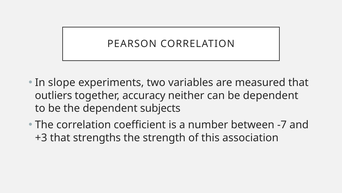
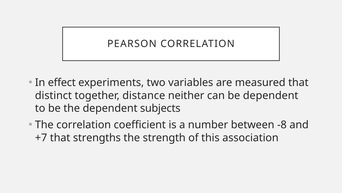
slope: slope -> effect (62, 82)
outliers: outliers -> distinct (53, 95)
accuracy: accuracy -> distance (144, 95)
-7: -7 -> -8 (282, 124)
+3: +3 -> +7 (41, 137)
